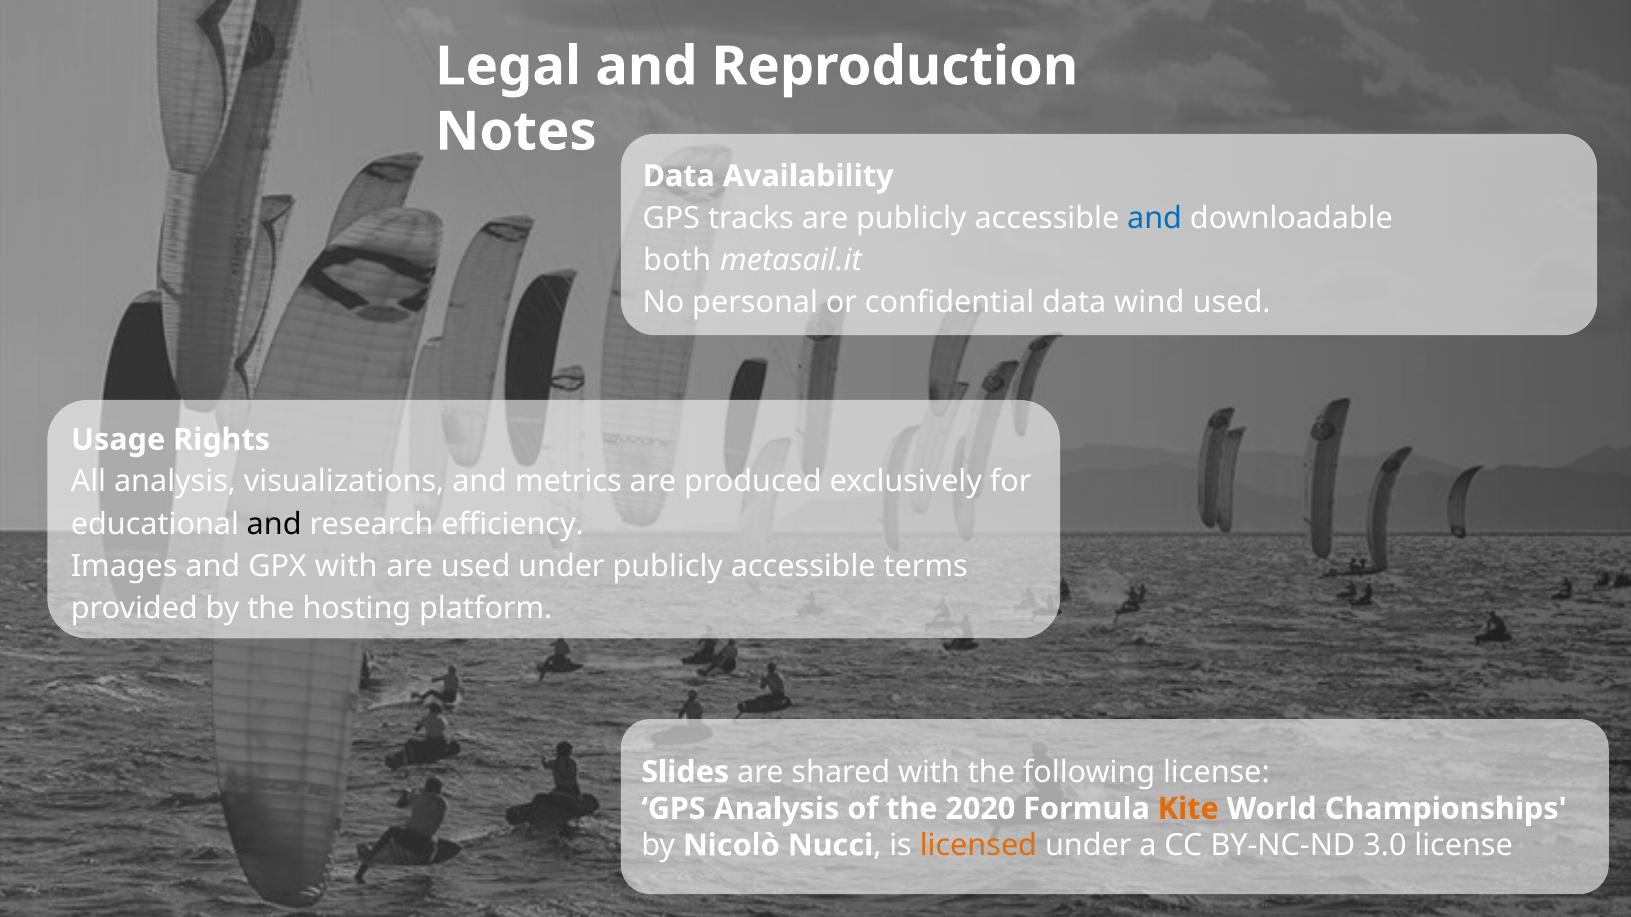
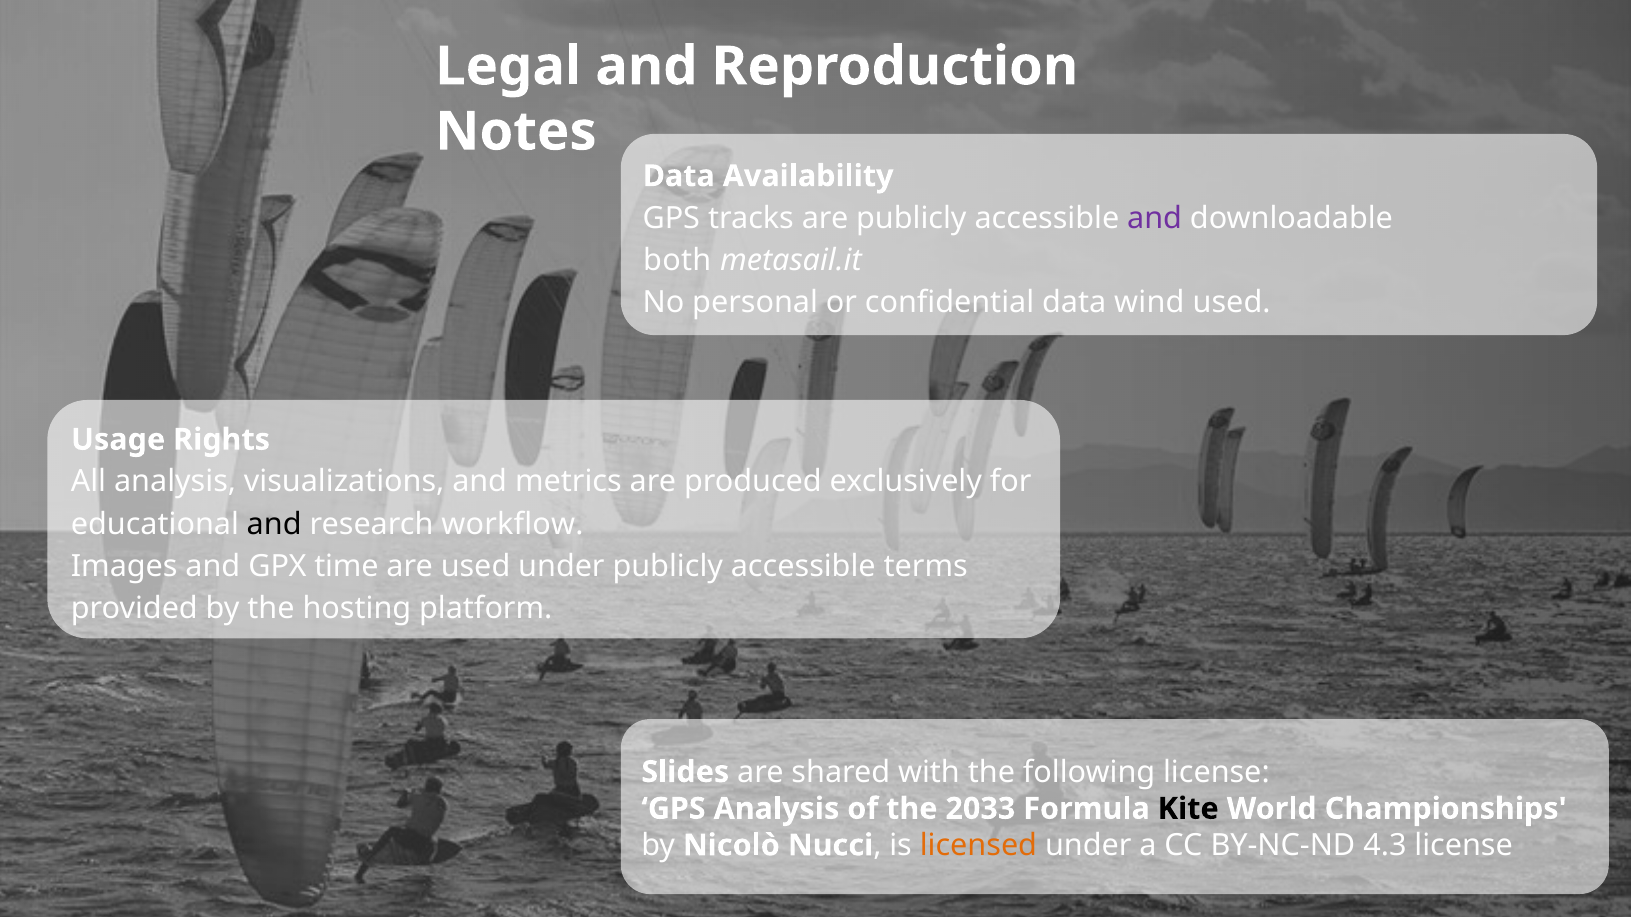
and colour: blue -> purple (1155, 218)
efficiency: efficiency -> workflow (512, 524)
GPX with: with -> time (346, 566)
2020: 2020 -> 2033 (980, 809)
Kite colour: orange -> black (1188, 809)
3.0: 3.0 -> 4.3 (1385, 846)
